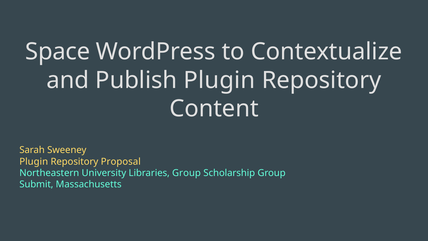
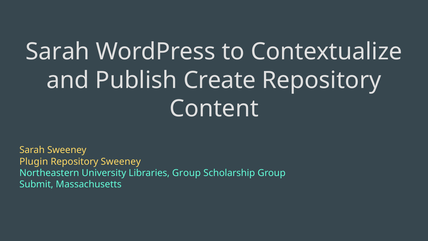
Space: Space -> Sarah (58, 52)
Publish Plugin: Plugin -> Create (220, 80)
Repository Proposal: Proposal -> Sweeney (121, 161)
